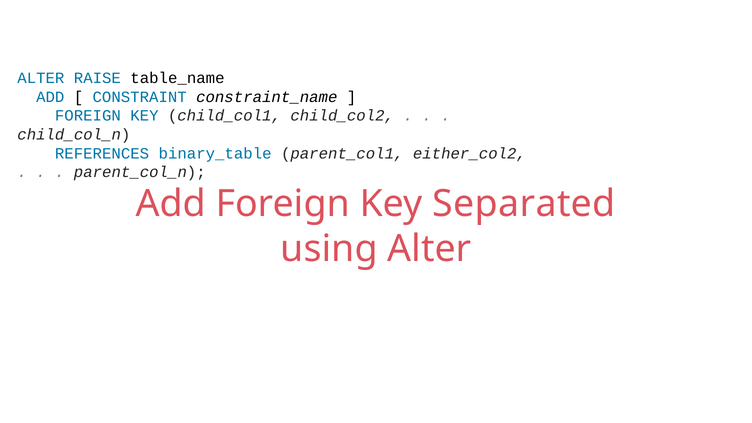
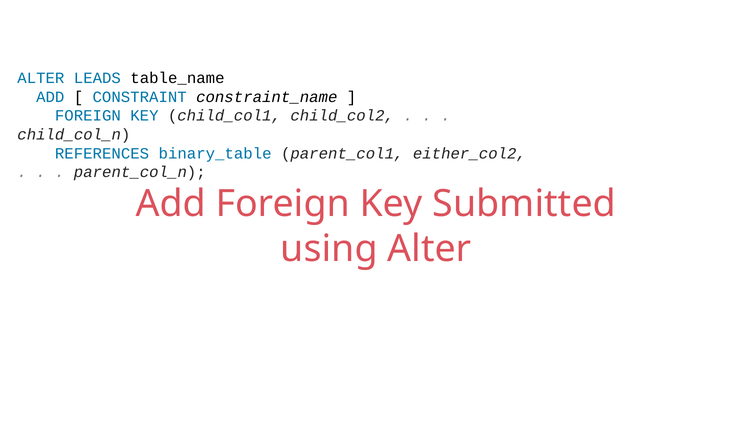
RAISE: RAISE -> LEADS (97, 78)
Separated: Separated -> Submitted (524, 204)
